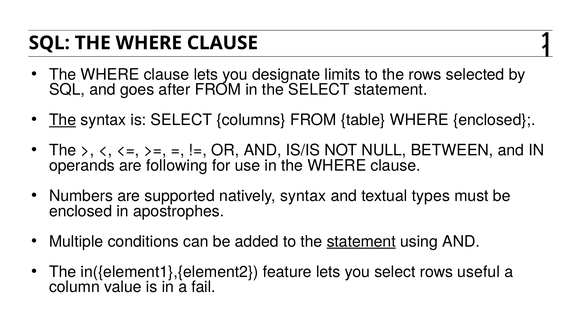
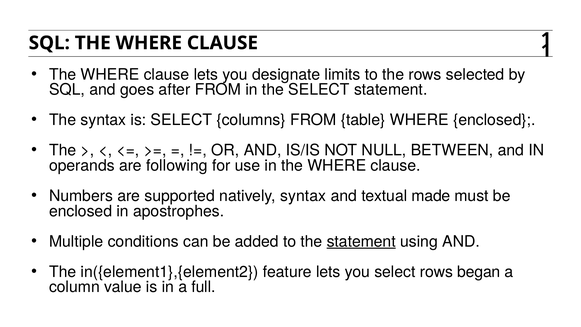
The underline: present -> none (63, 120)
types: types -> made (431, 196)
useful: useful -> began (479, 271)
fail: fail -> full (203, 286)
